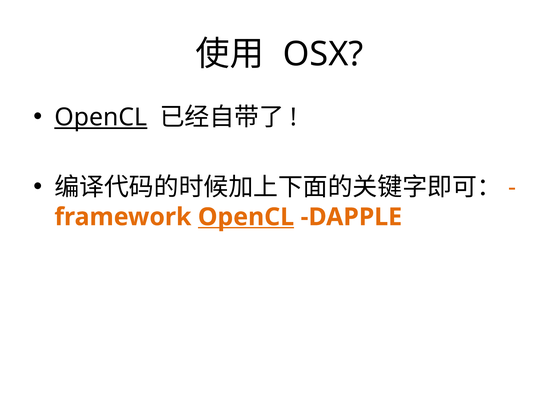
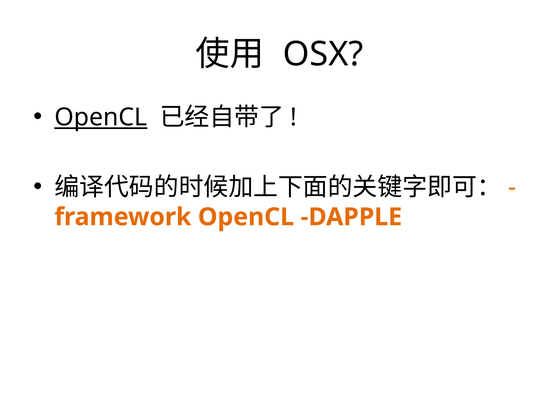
OpenCL underline: present -> none (246, 217)
